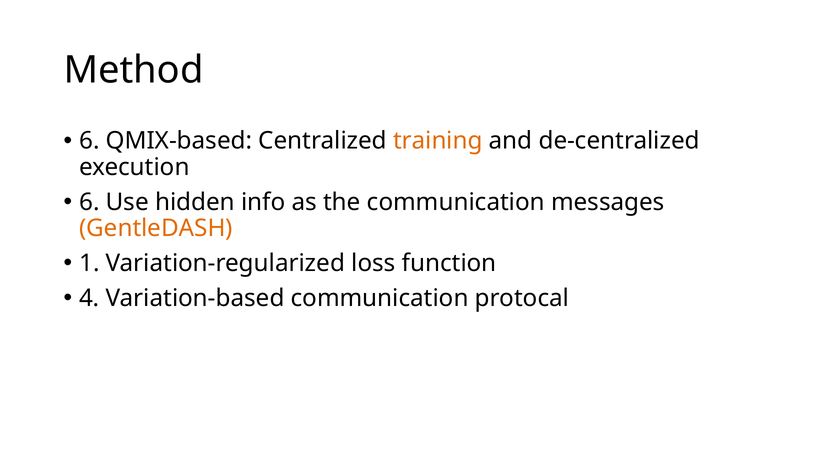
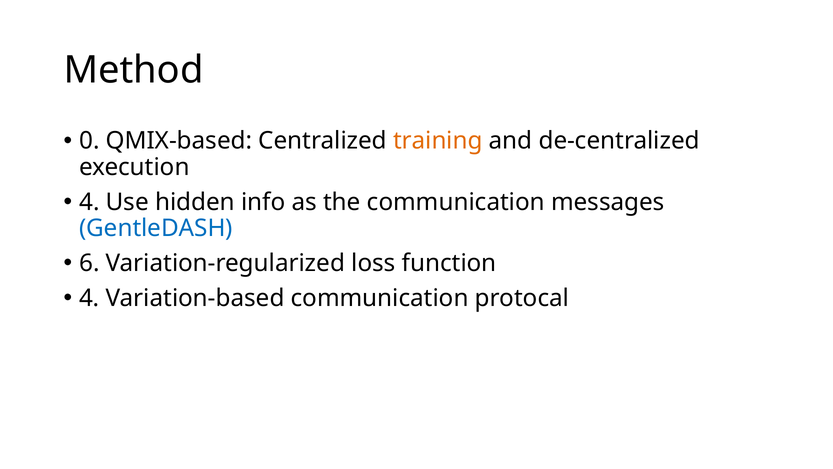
6: 6 -> 0 (89, 141)
6: 6 -> 4 (89, 202)
GentleDASH colour: orange -> blue (156, 228)
1: 1 -> 6 (89, 263)
